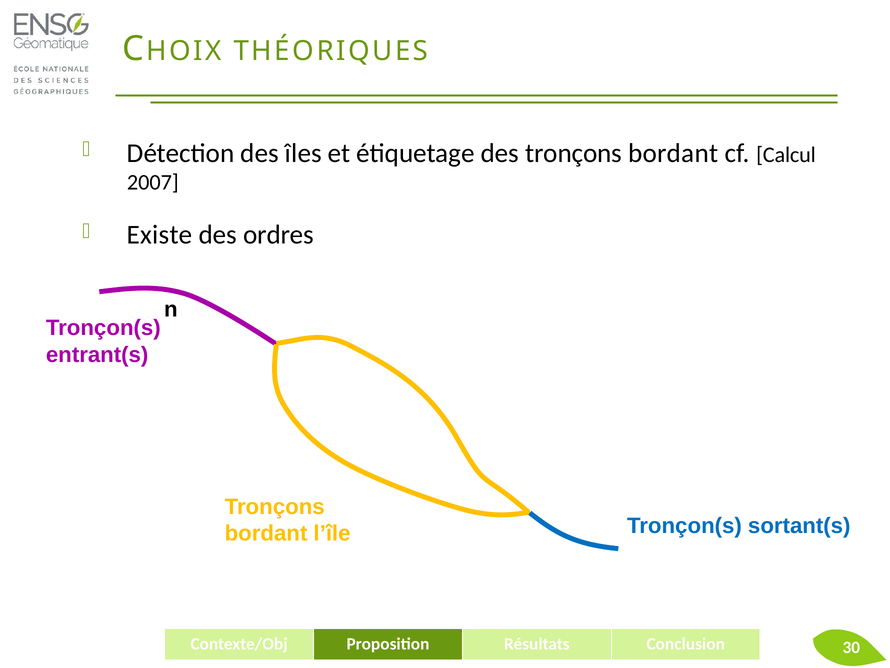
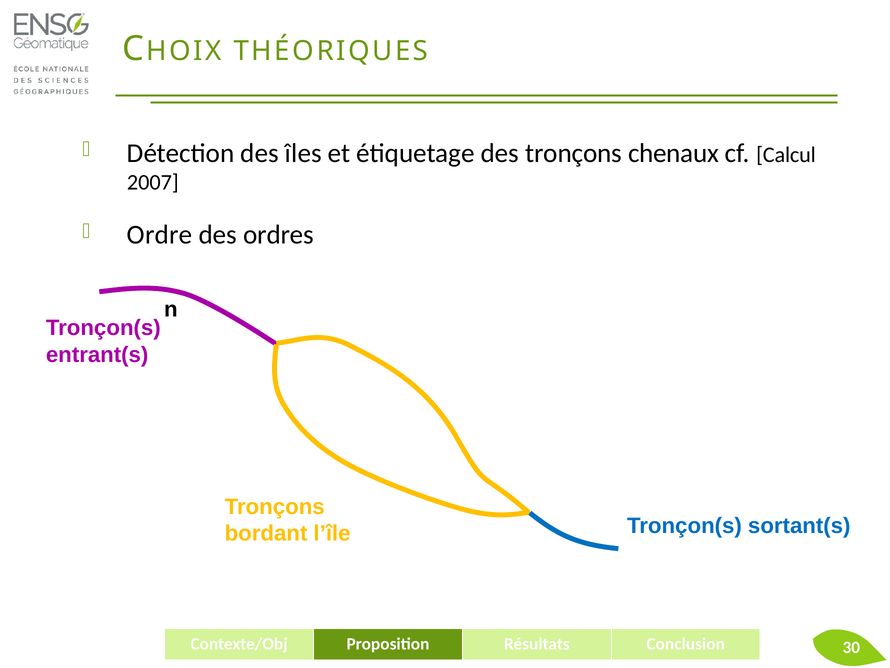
des tronçons bordant: bordant -> chenaux (674, 153)
Existe: Existe -> Ordre (160, 235)
